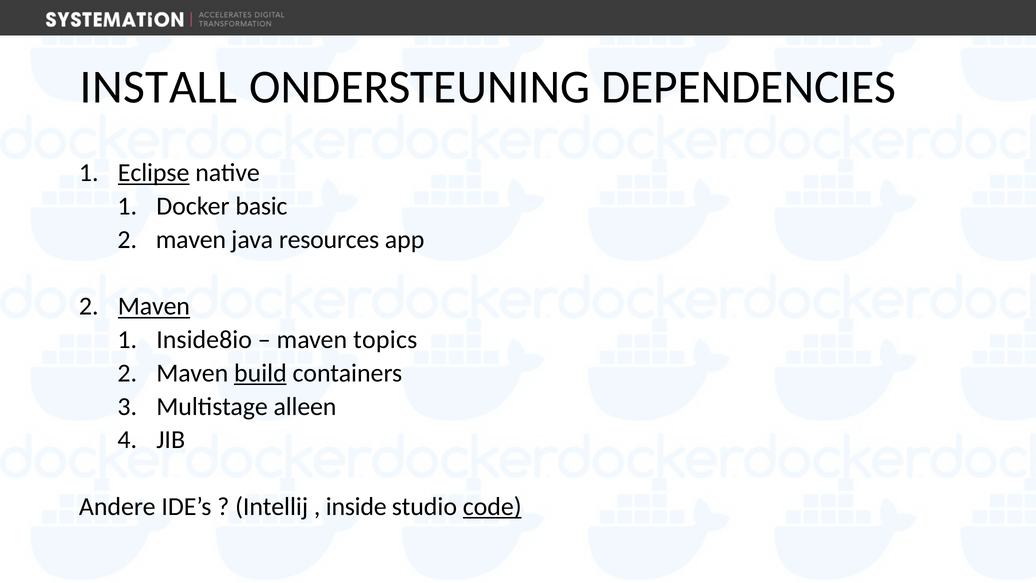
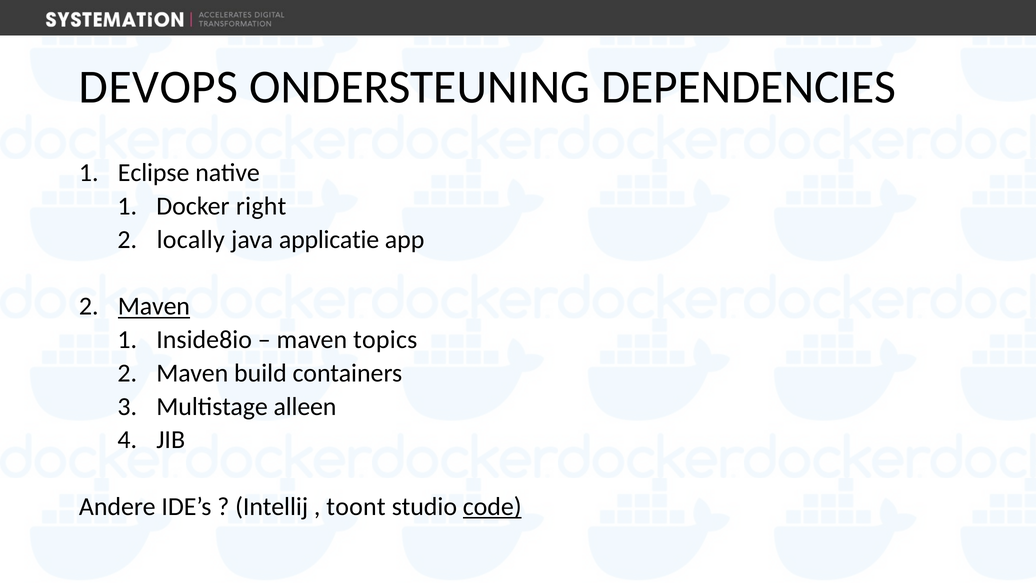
INSTALL: INSTALL -> DEVOPS (159, 87)
Eclipse underline: present -> none (154, 173)
basic: basic -> right (261, 206)
maven: maven -> locally (191, 240)
resources: resources -> applicatie (329, 240)
build underline: present -> none (260, 373)
inside: inside -> toont (356, 506)
